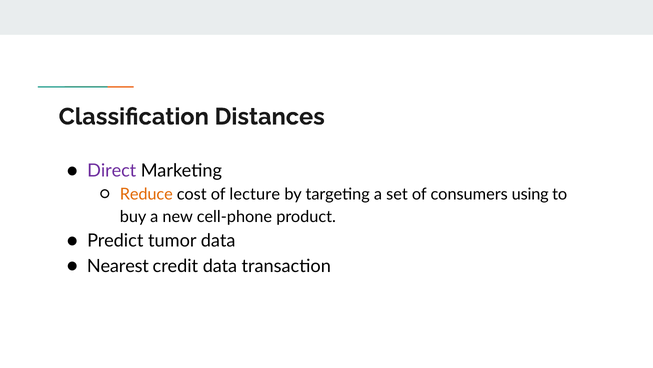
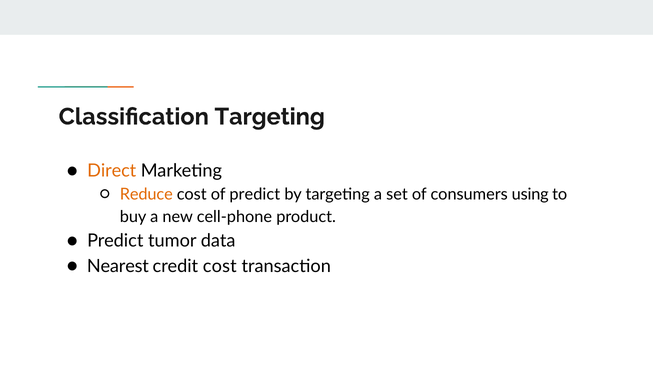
Classification Distances: Distances -> Targeting (270, 116)
Direct colour: purple -> orange (112, 170)
of lecture: lecture -> predict (255, 194)
credit data: data -> cost (220, 266)
